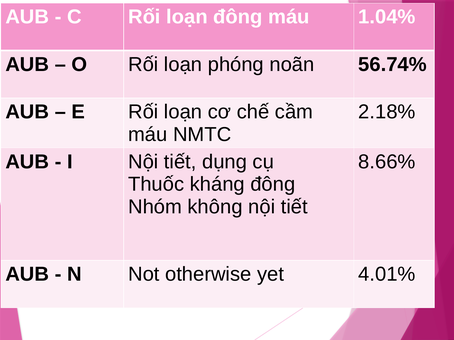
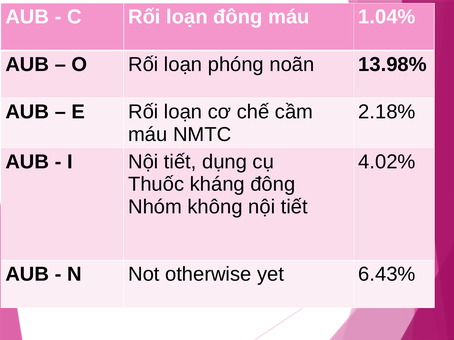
56.74%: 56.74% -> 13.98% (393, 65)
8.66%: 8.66% -> 4.02% (387, 162)
4.01%: 4.01% -> 6.43% (387, 275)
